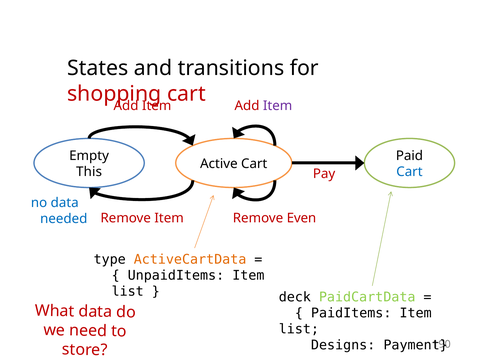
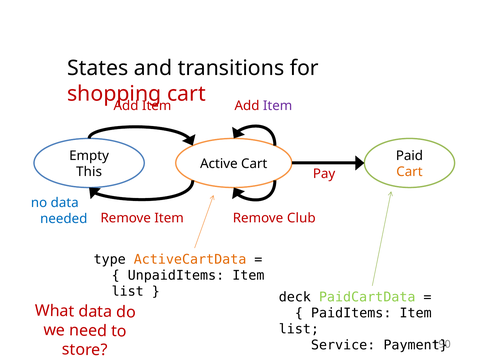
Cart colour: blue -> orange (409, 172)
Even: Even -> Club (301, 218)
Designs: Designs -> Service (343, 345)
